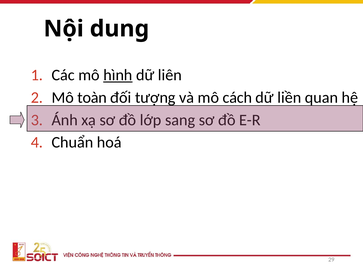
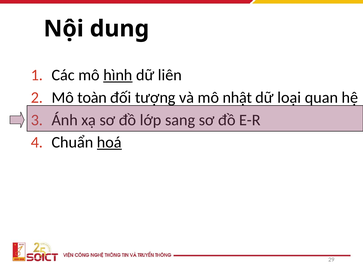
cách: cách -> nhật (237, 98)
liền: liền -> loại (289, 98)
hoá underline: none -> present (109, 143)
